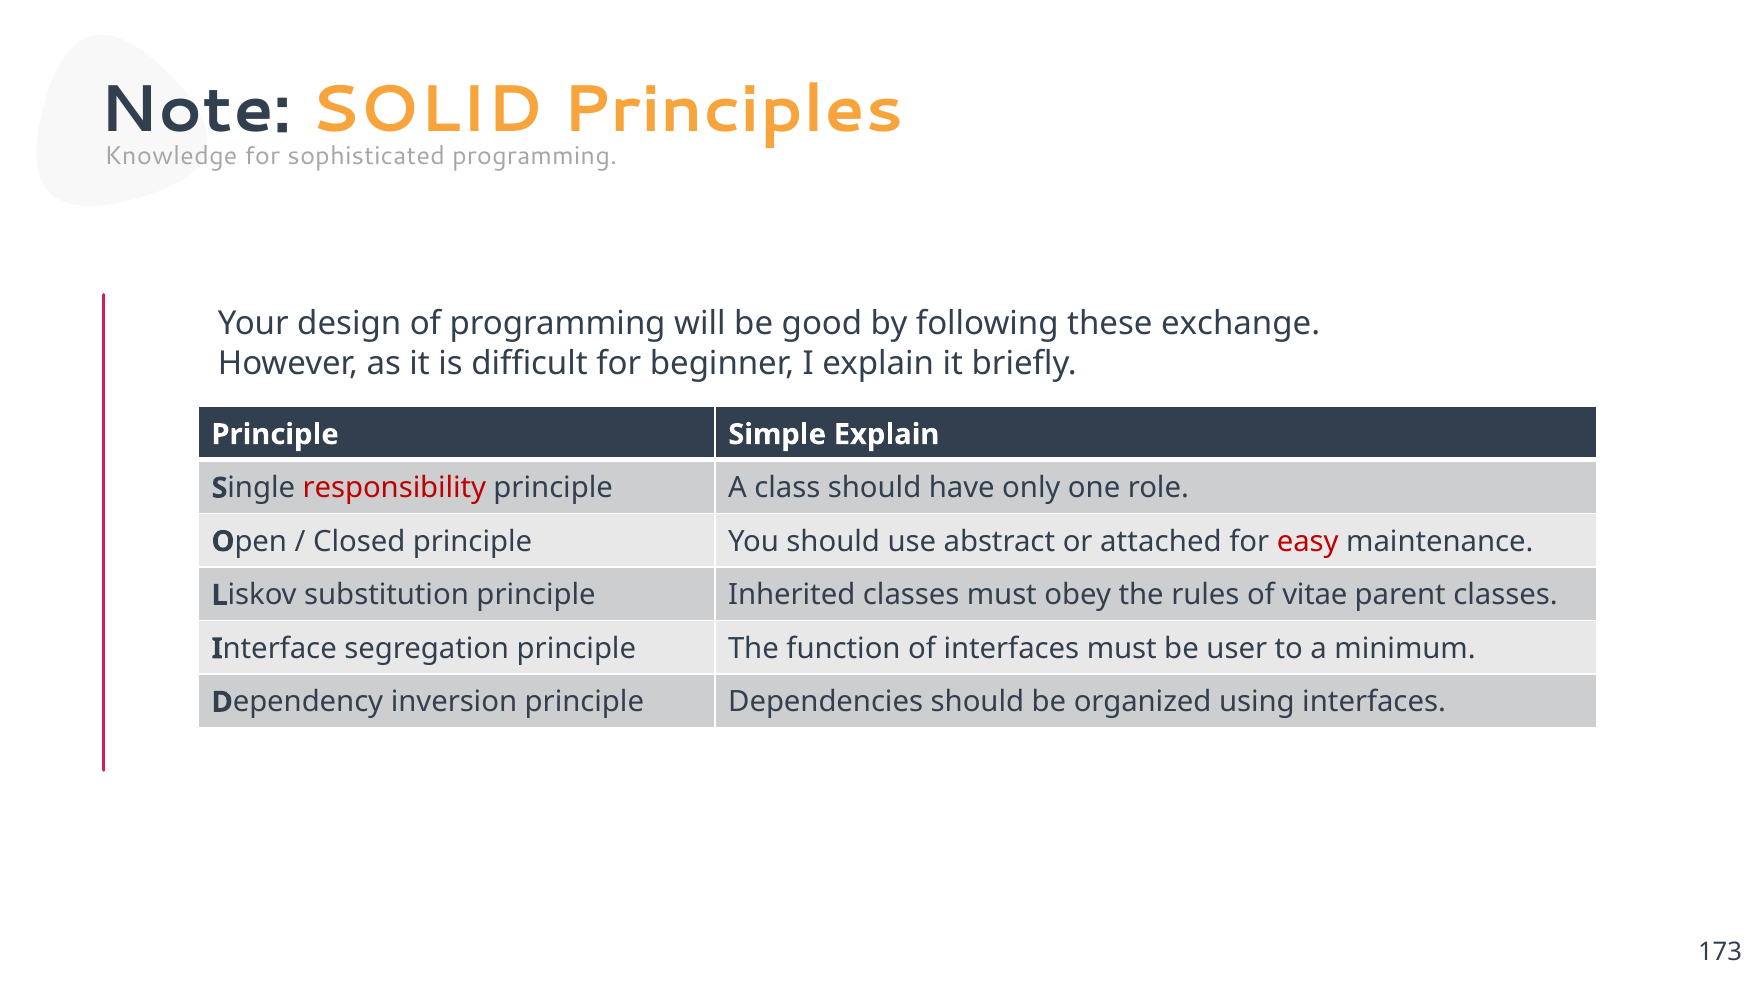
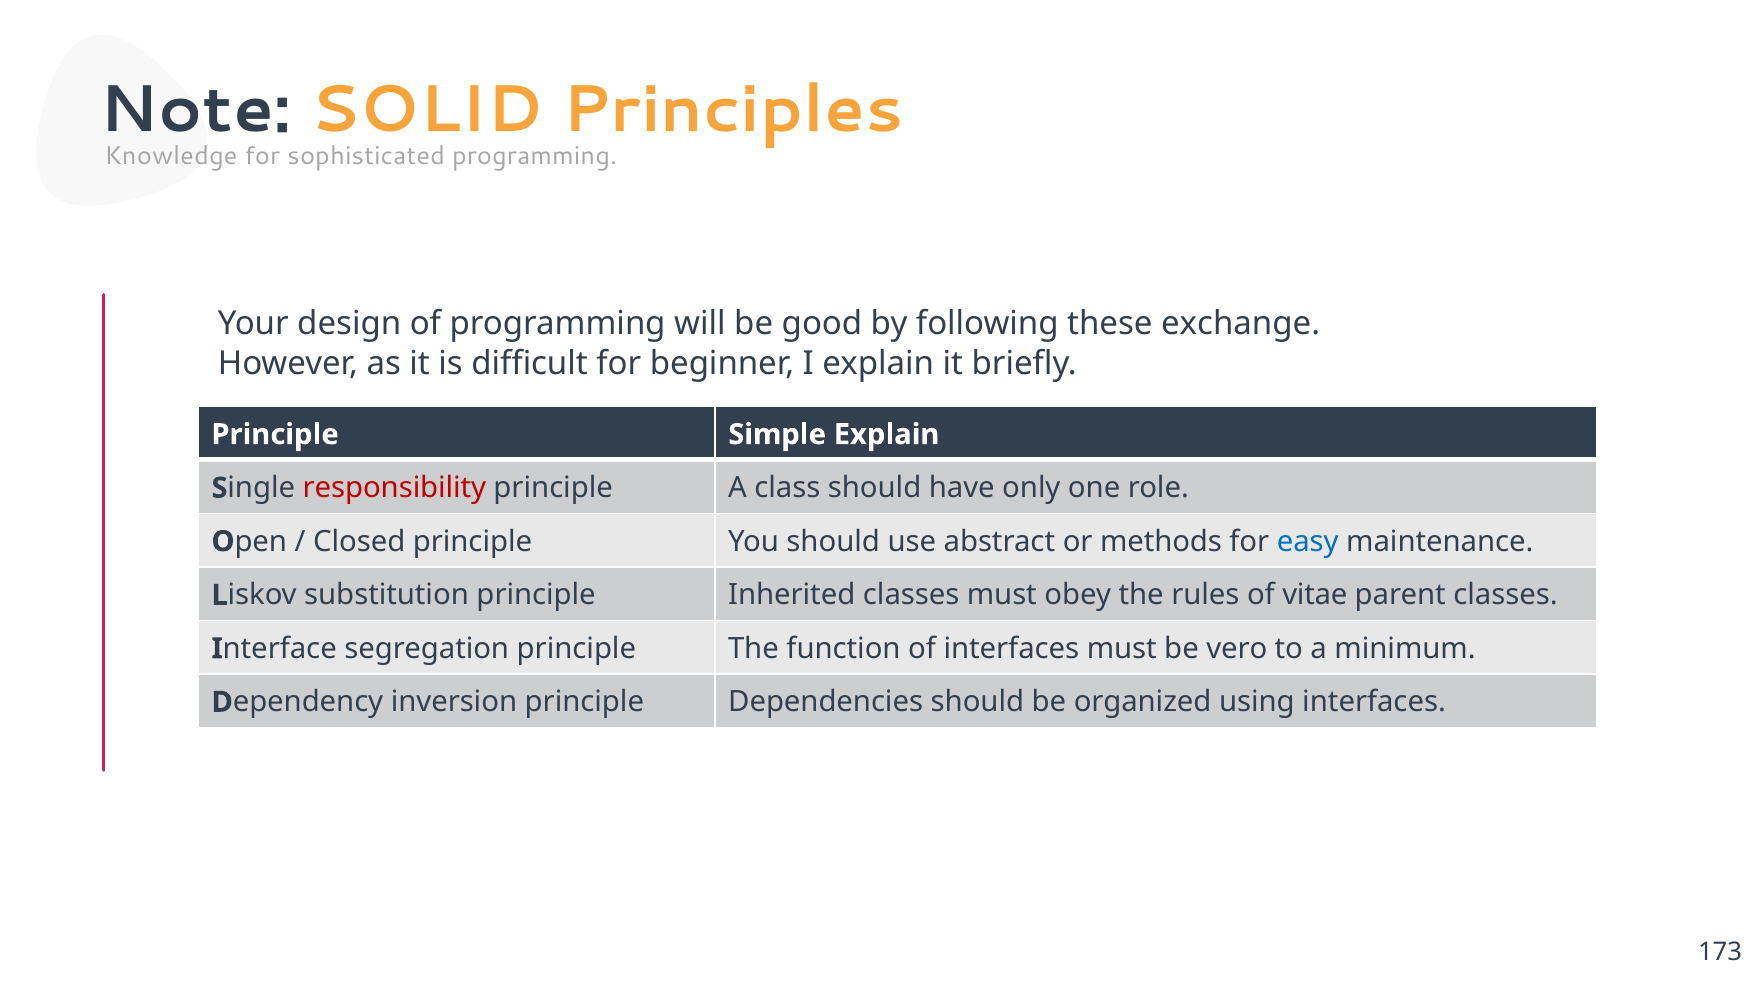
attached: attached -> methods (1161, 542)
easy colour: red -> blue (1308, 542)
user: user -> vero (1237, 649)
